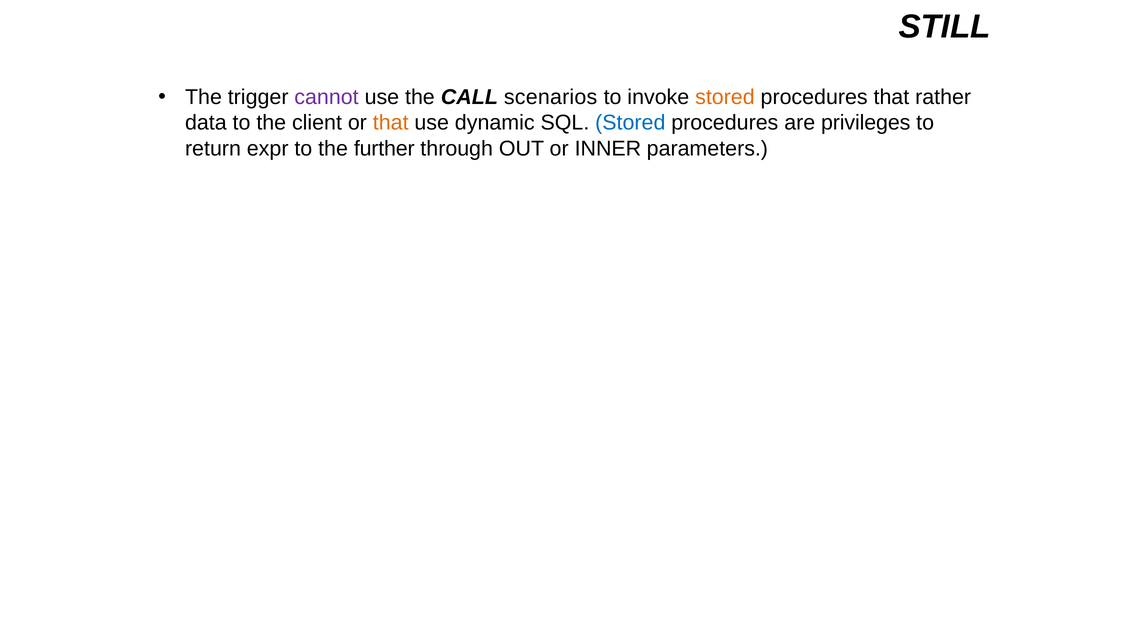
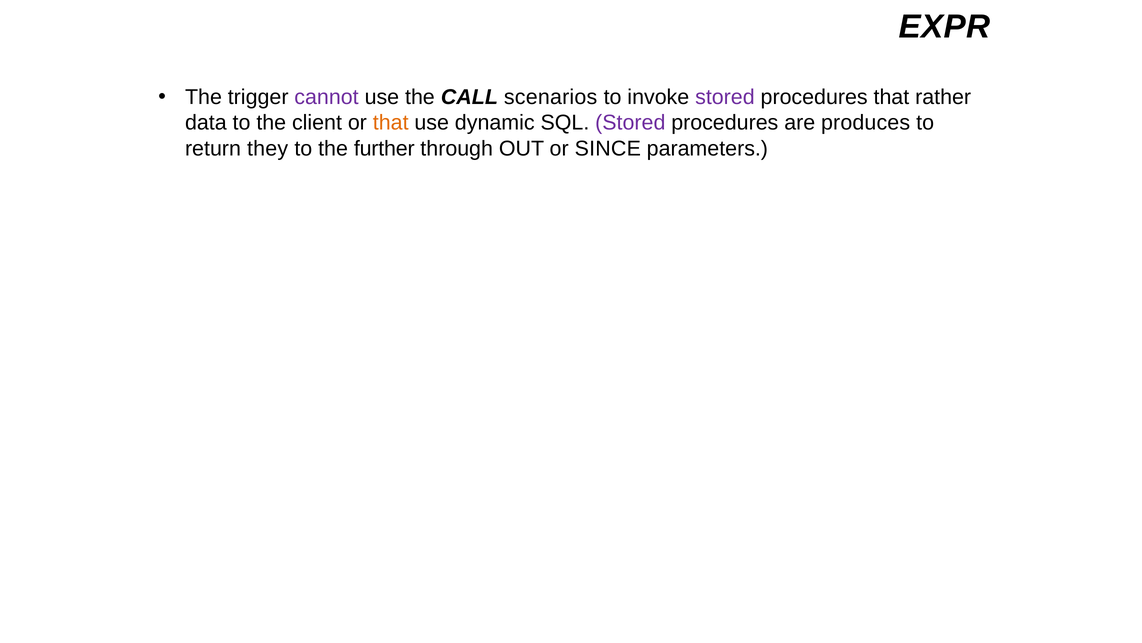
STILL: STILL -> EXPR (944, 27)
stored colour: orange -> purple (725, 97)
Stored colour: blue -> purple (630, 123)
privileges: privileges -> produces (866, 123)
expr: expr -> they (268, 148)
INNER: INNER -> SINCE (608, 148)
